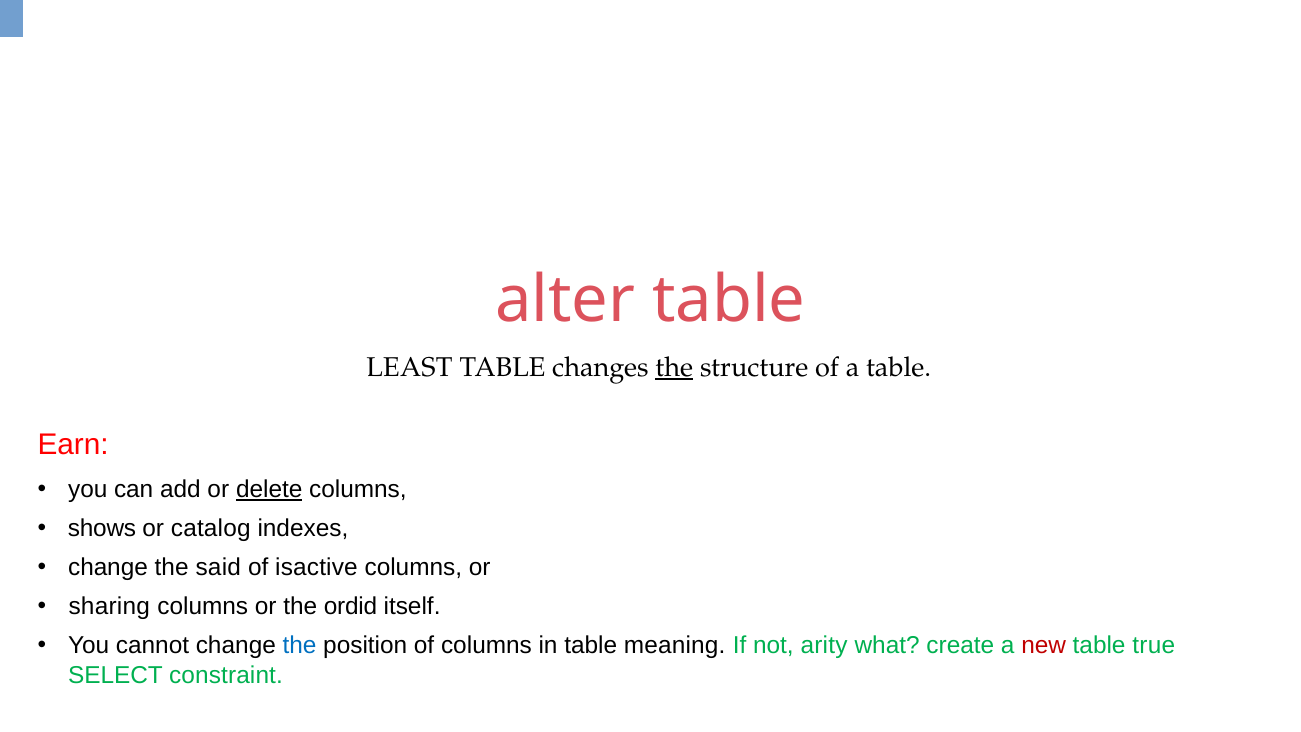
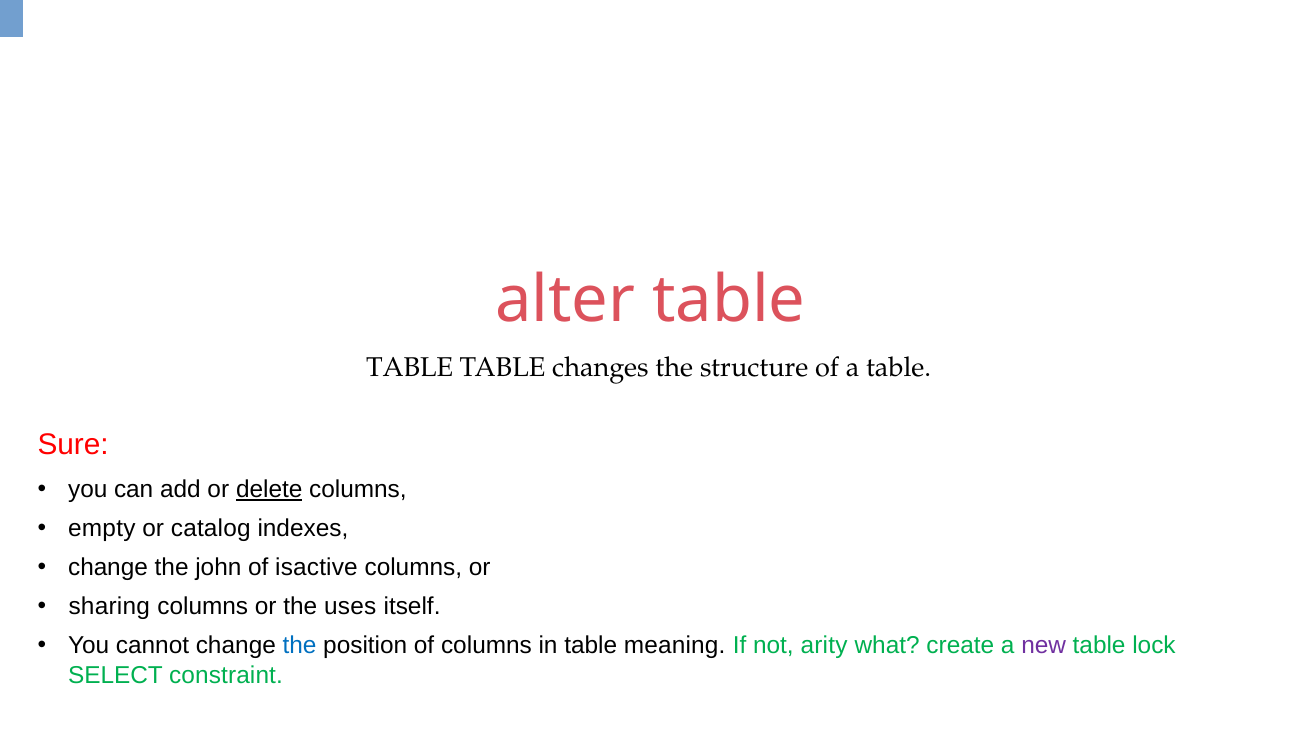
LEAST: LEAST -> TABLE (410, 368)
the underline: present -> none (674, 368)
Earn: Earn -> Sure (73, 444)
shows: shows -> empty (102, 529)
said: said -> john (218, 568)
ordid: ordid -> uses (350, 607)
new colour: red -> purple (1044, 646)
true: true -> lock (1154, 646)
